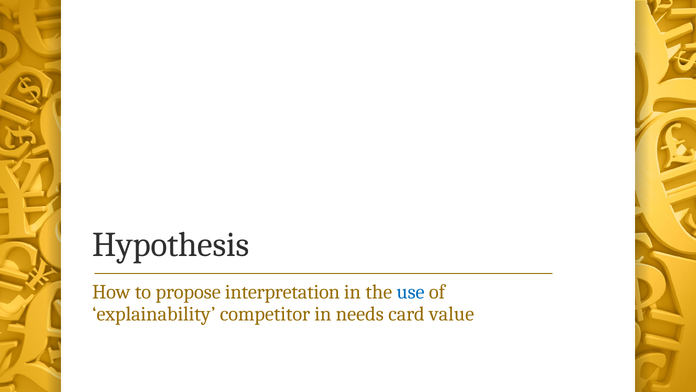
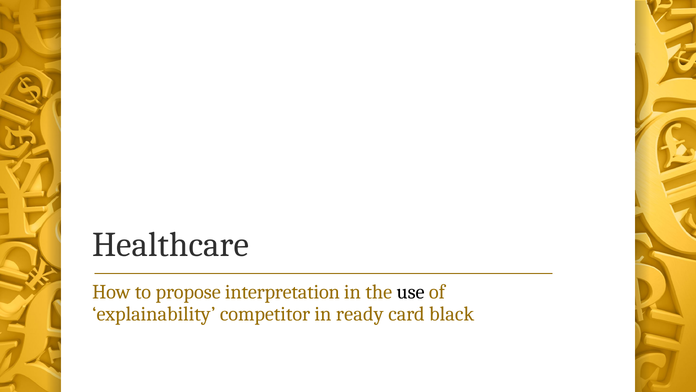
Hypothesis: Hypothesis -> Healthcare (171, 245)
use colour: blue -> black (411, 292)
needs: needs -> ready (360, 314)
value: value -> black (452, 314)
